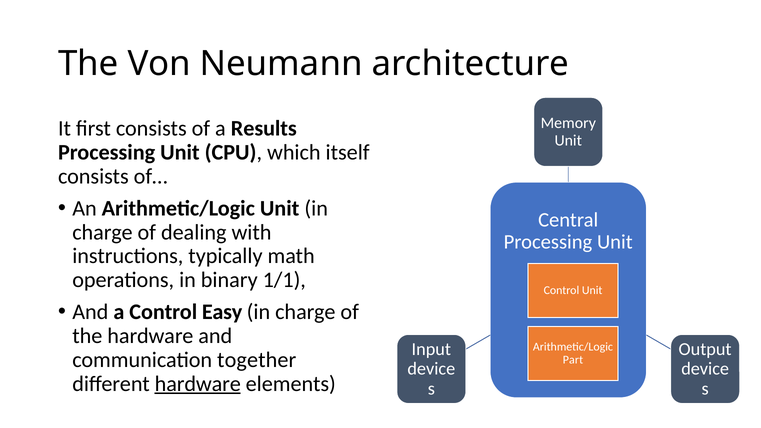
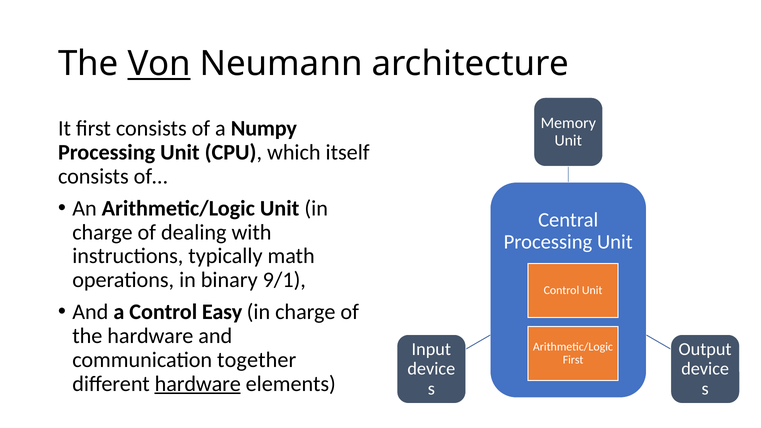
Von underline: none -> present (159, 64)
Results: Results -> Numpy (264, 129)
1/1: 1/1 -> 9/1 (284, 280)
Part: Part -> First (573, 360)
